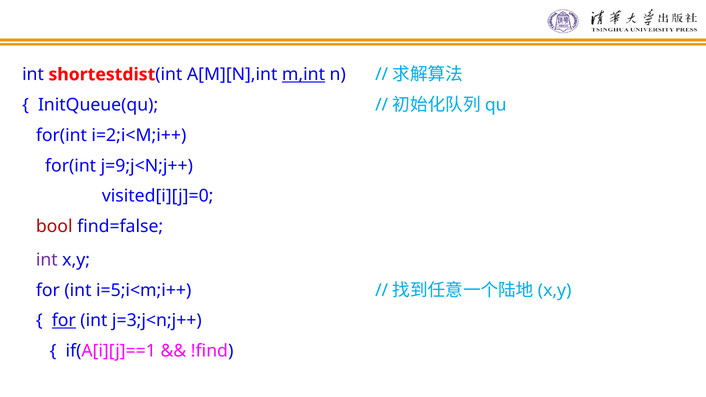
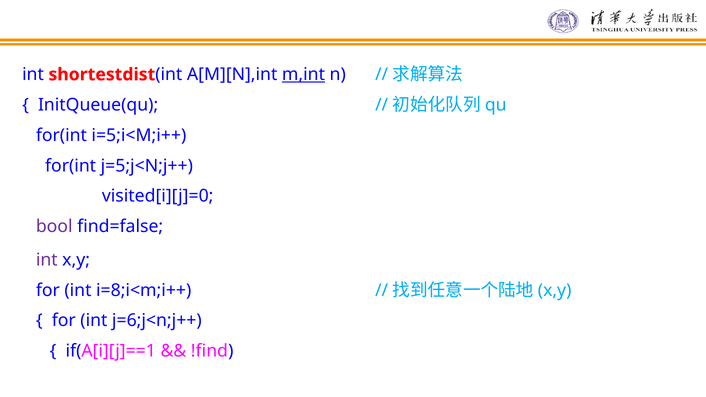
i=2;i<M;i++: i=2;i<M;i++ -> i=5;i<M;i++ (139, 135)
j=9;j<N;j++: j=9;j<N;j++ -> j=5;j<N;j++ (147, 166)
bool colour: red -> purple (54, 227)
i=5;i<m;i++: i=5;i<m;i++ -> i=8;i<m;i++ (144, 290)
for underline: present -> none (64, 321)
j=3;j<n;j++: j=3;j<n;j++ -> j=6;j<n;j++ (157, 321)
